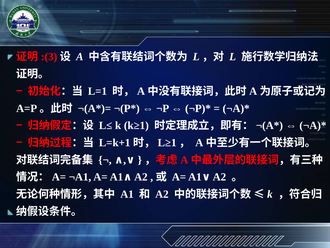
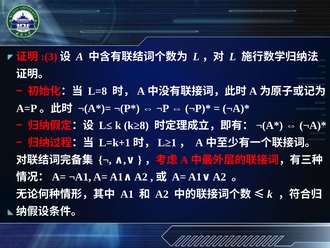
L=1: L=1 -> L=8 (97, 91)
k≥1: k≥1 -> k≥8 (136, 125)
